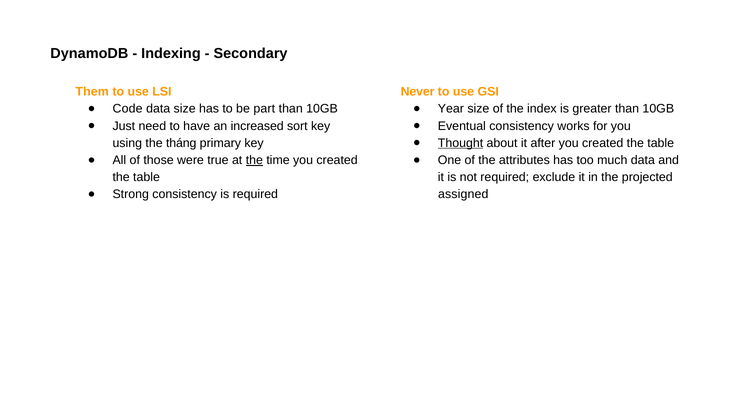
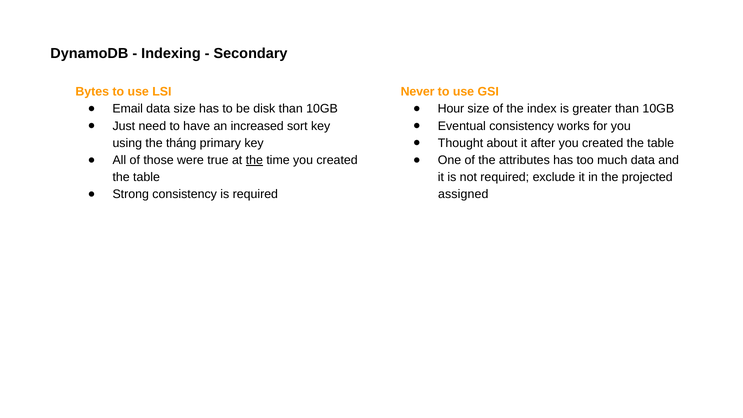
Them: Them -> Bytes (92, 92)
Code: Code -> Email (128, 109)
part: part -> disk (264, 109)
Year: Year -> Hour (451, 109)
Thought underline: present -> none (461, 143)
